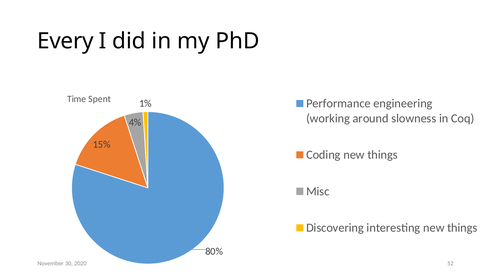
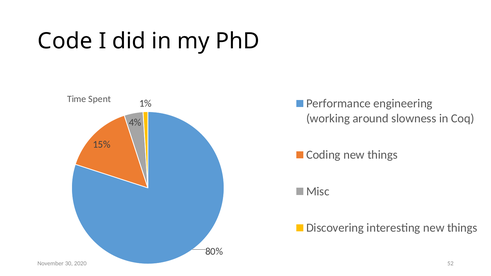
Every: Every -> Code (65, 41)
